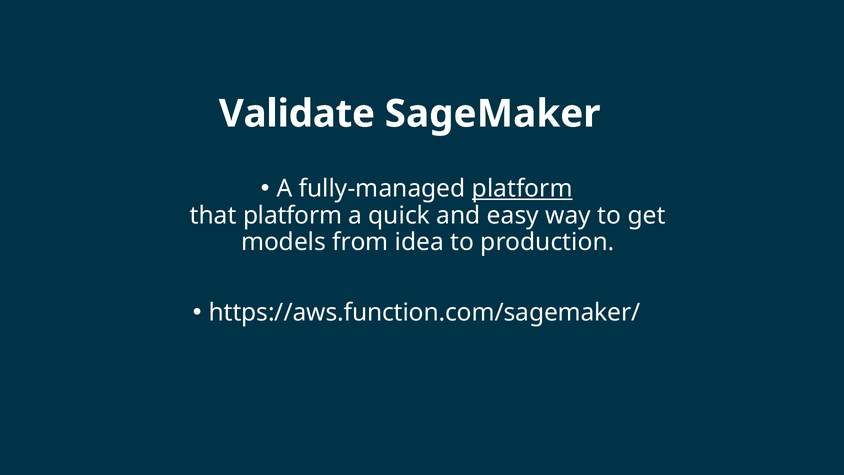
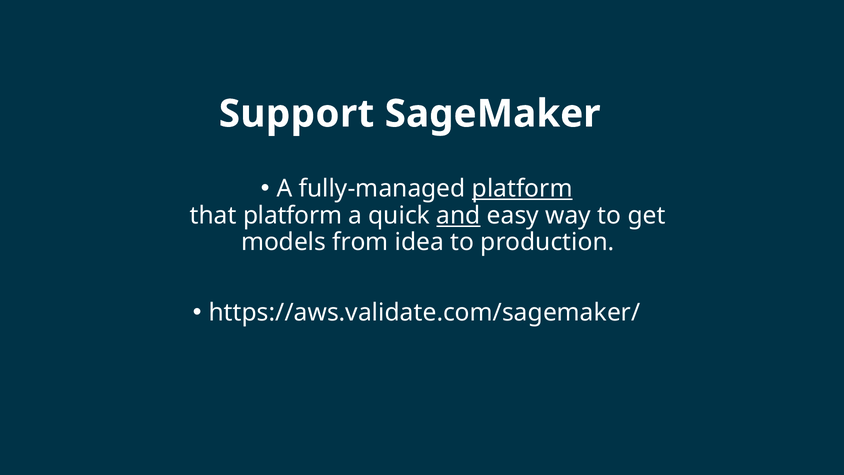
Validate: Validate -> Support (297, 114)
and underline: none -> present (459, 215)
https://aws.function.com/sagemaker/: https://aws.function.com/sagemaker/ -> https://aws.validate.com/sagemaker/ (424, 313)
